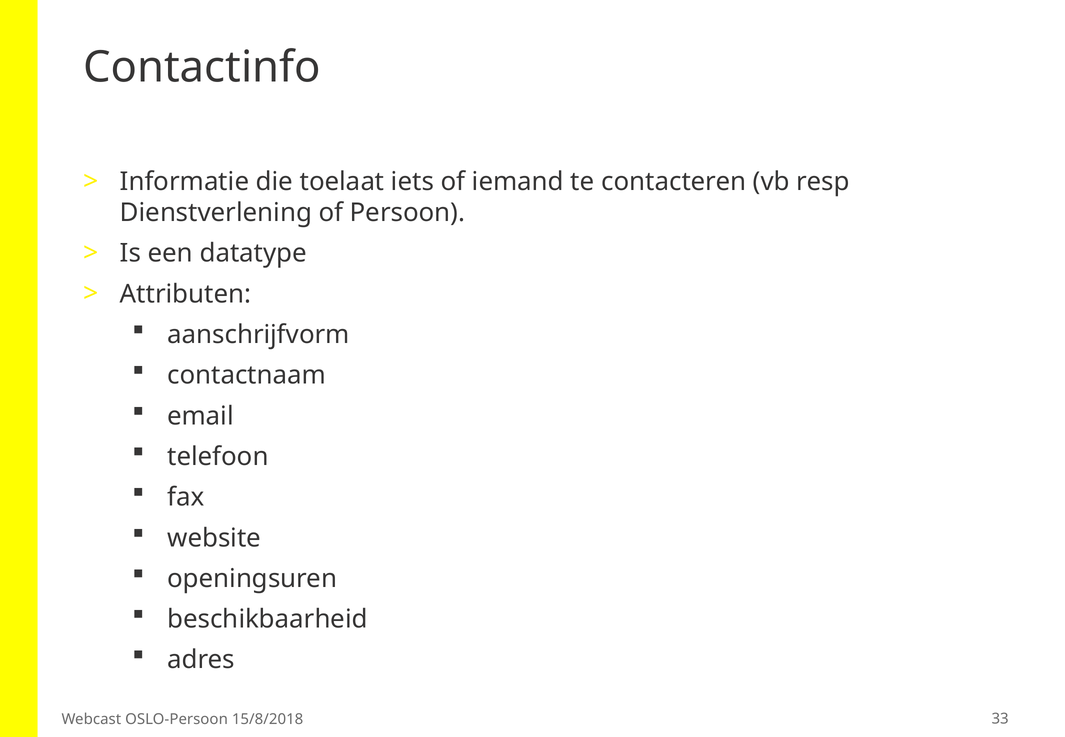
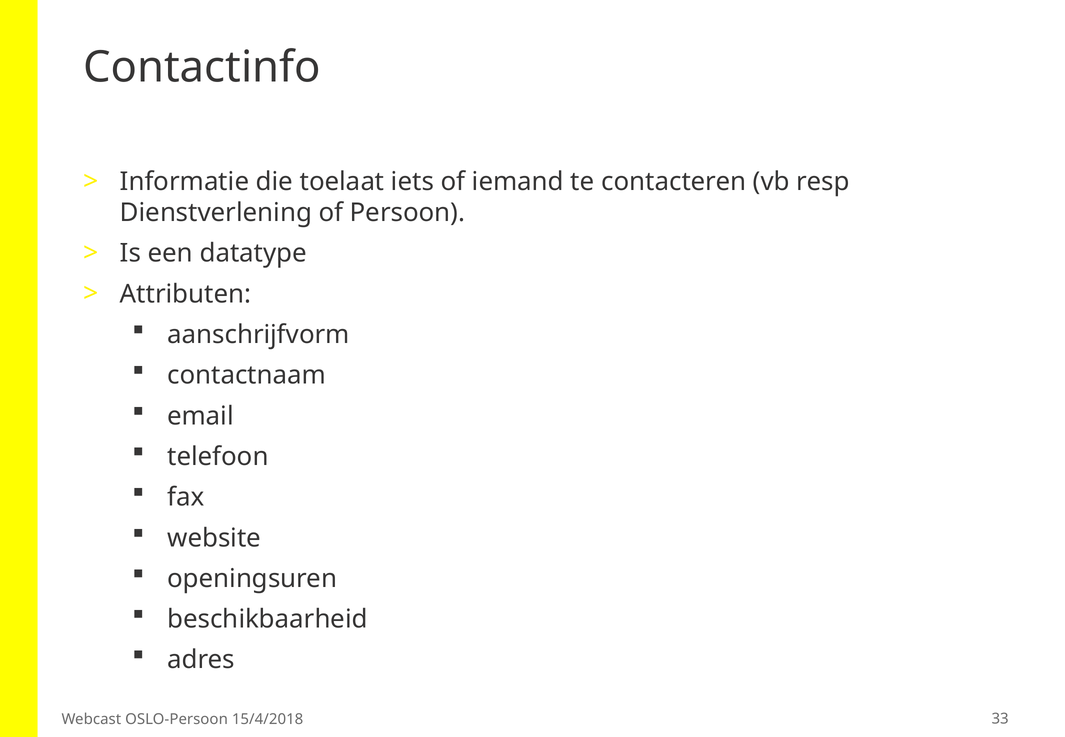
15/8/2018: 15/8/2018 -> 15/4/2018 (268, 719)
